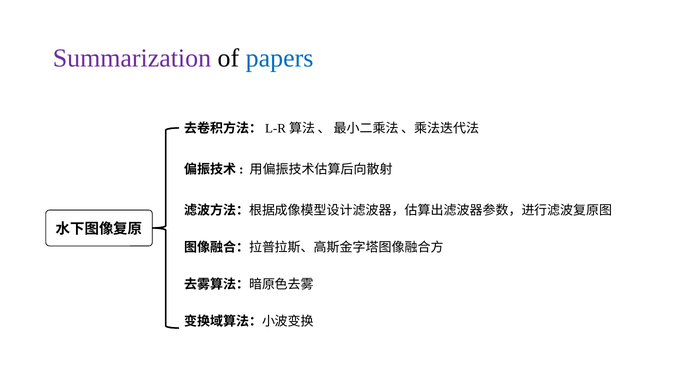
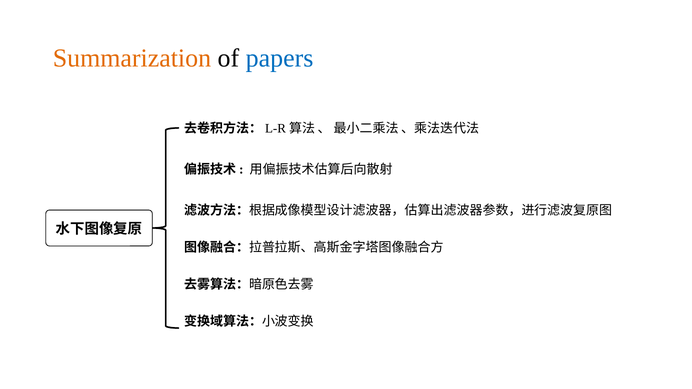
Summarization colour: purple -> orange (132, 58)
